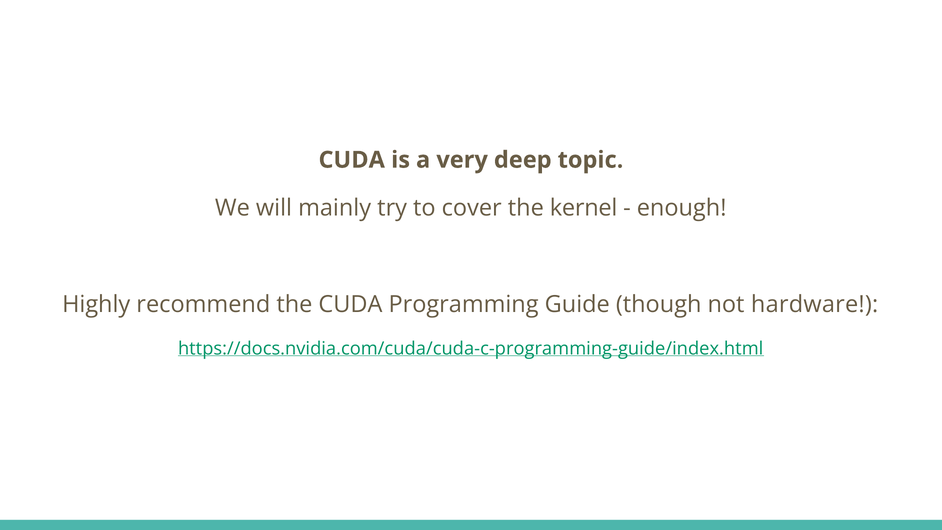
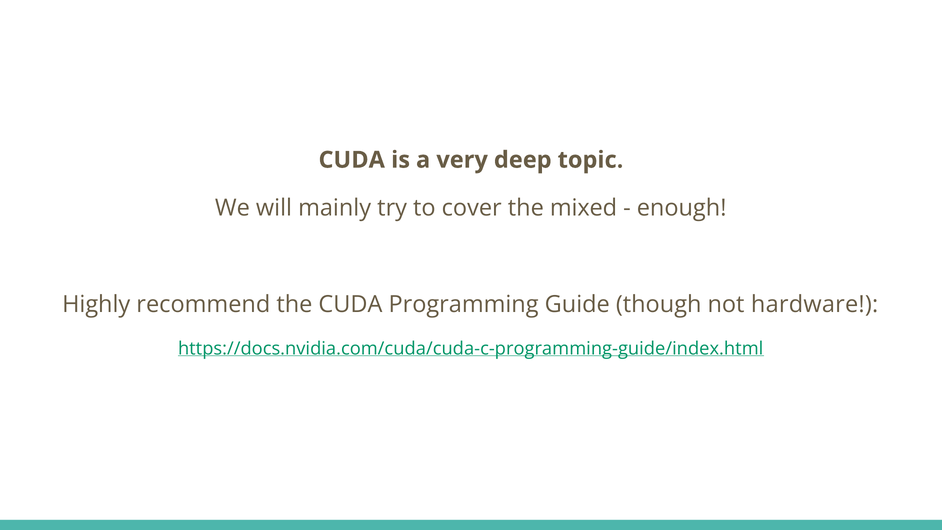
kernel: kernel -> mixed (584, 208)
